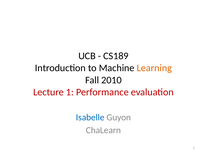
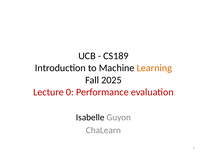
2010: 2010 -> 2025 (111, 80)
Lecture 1: 1 -> 0 (70, 92)
Isabelle colour: blue -> black (90, 118)
